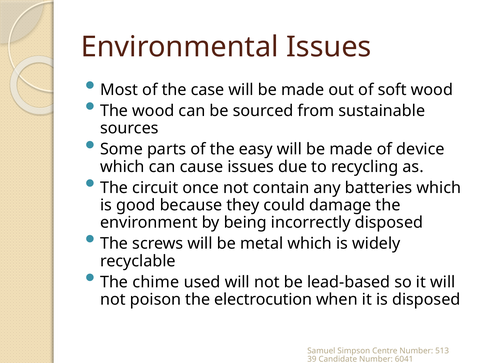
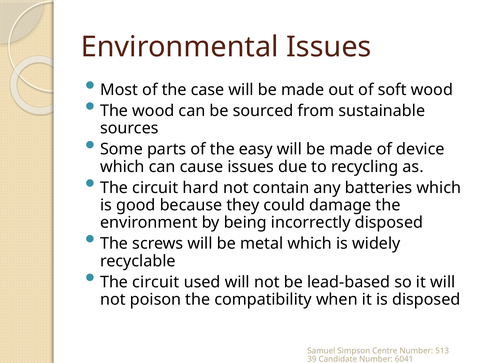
once: once -> hard (201, 188)
chime: chime -> circuit (156, 282)
electrocution: electrocution -> compatibility (263, 300)
